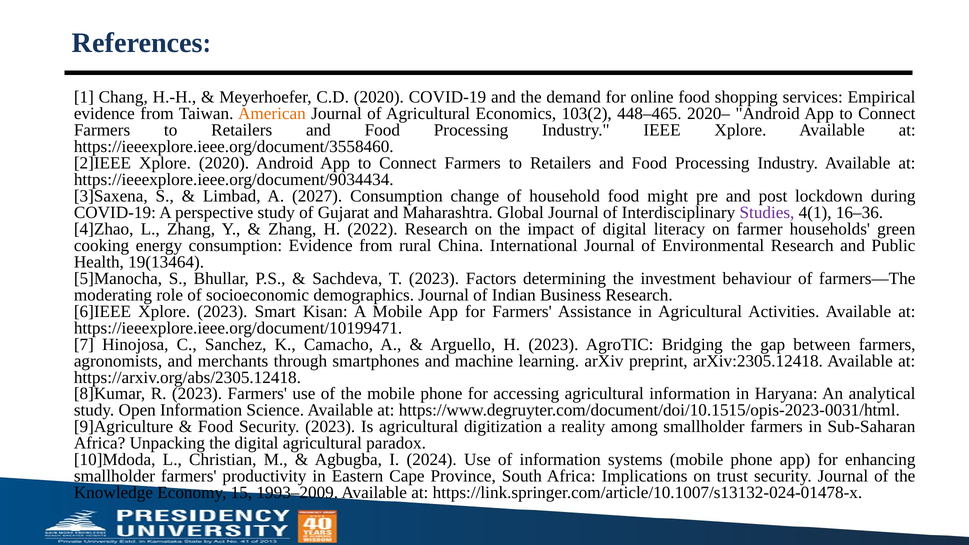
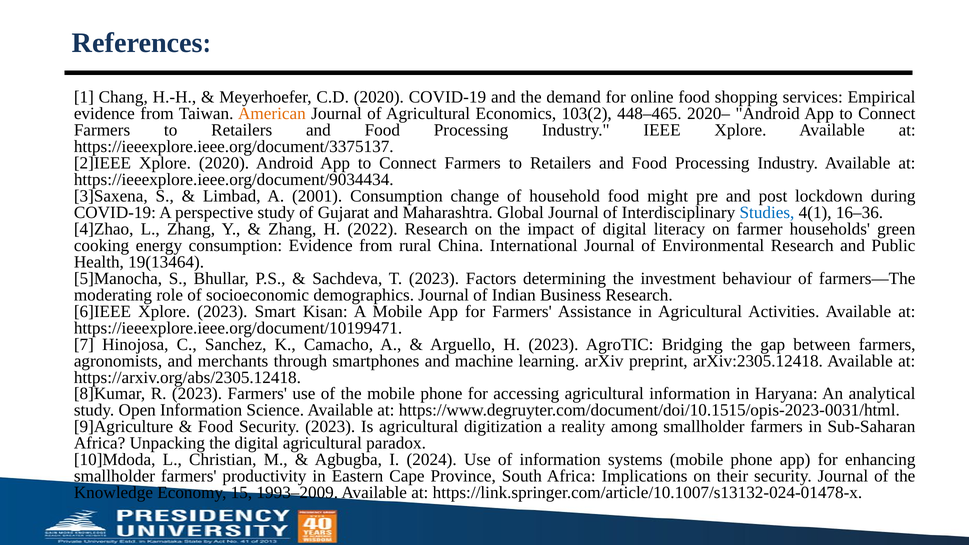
https://ieeexplore.ieee.org/document/3558460: https://ieeexplore.ieee.org/document/3558460 -> https://ieeexplore.ieee.org/document/3375137 (234, 147)
2027: 2027 -> 2001 (317, 196)
Studies colour: purple -> blue (767, 213)
trust: trust -> their (732, 476)
